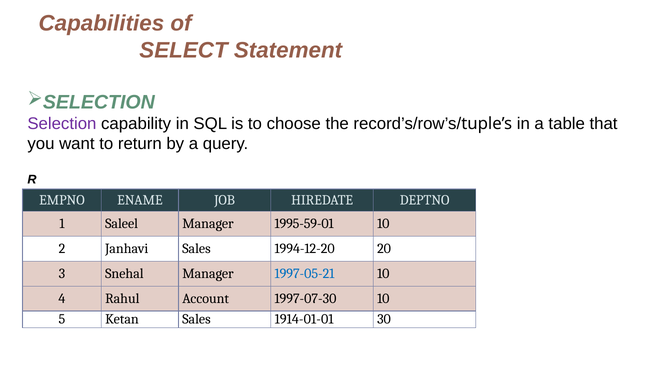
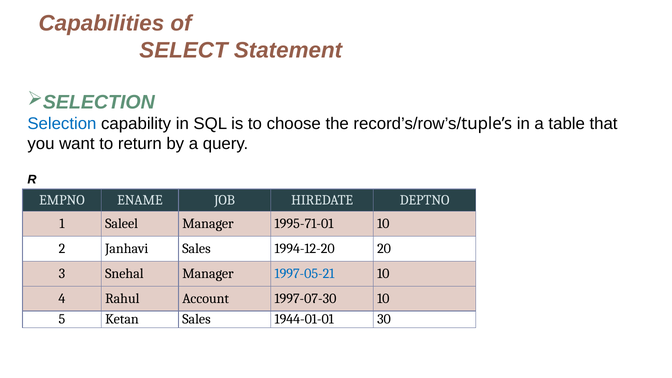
Selection colour: purple -> blue (62, 124)
1995-59-01: 1995-59-01 -> 1995-71-01 (304, 224)
1914-01-01: 1914-01-01 -> 1944-01-01 (304, 319)
